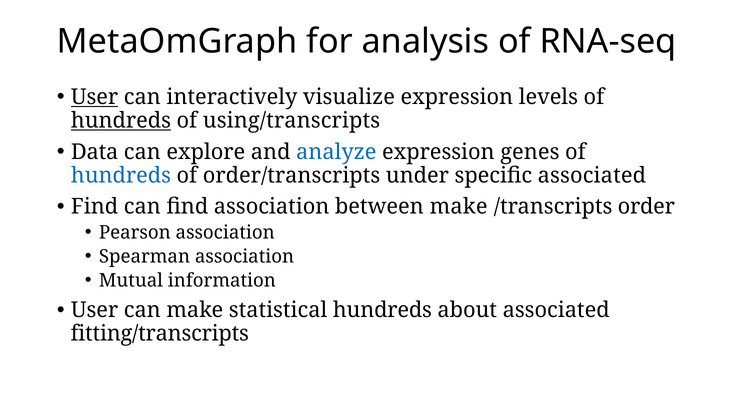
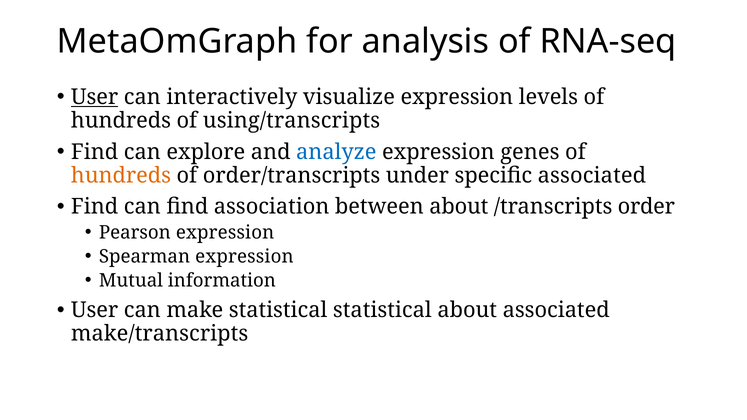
hundreds underline: present -> none (121, 121)
Data: Data -> Find (95, 152)
hundreds colour: blue -> orange (121, 176)
between make: make -> about (459, 207)
Pearson association: association -> expression (225, 233)
Spearman association: association -> expression (244, 257)
statistical hundreds: hundreds -> statistical (382, 310)
fitting/transcripts: fitting/transcripts -> make/transcripts (160, 334)
